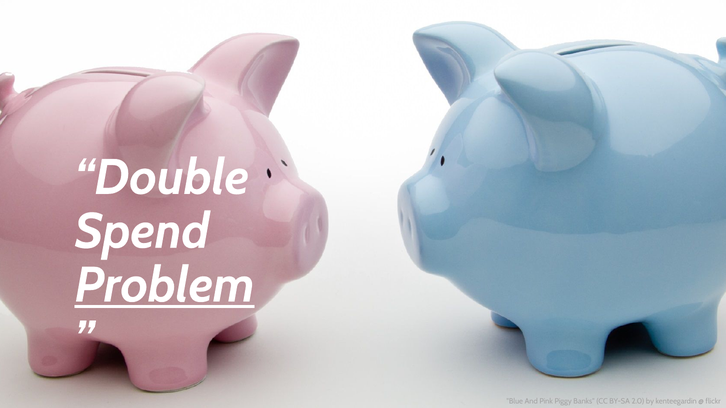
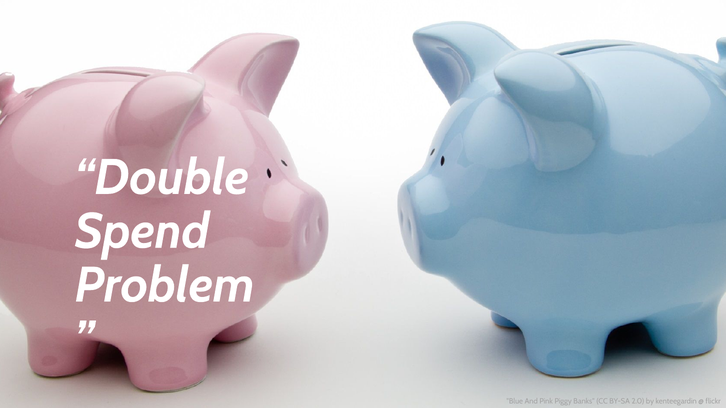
Problem underline: present -> none (165, 285)
